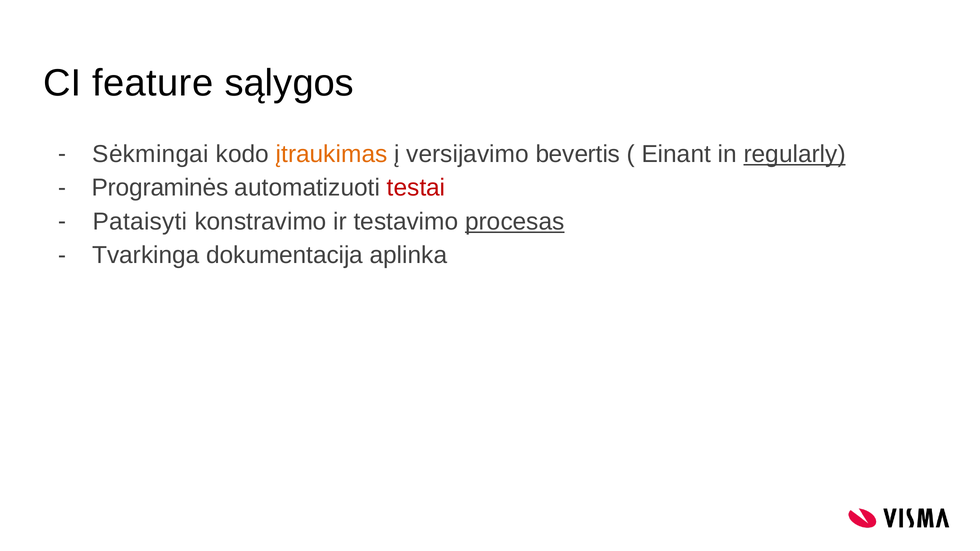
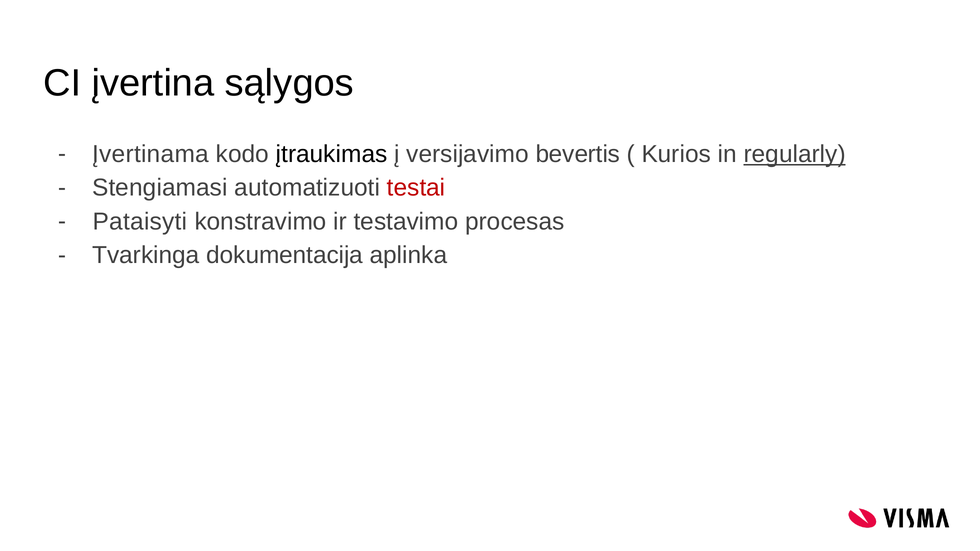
feature: feature -> įvertina (153, 83)
Sėkmingai: Sėkmingai -> Įvertinama (151, 154)
įtraukimas colour: orange -> black (332, 154)
Einant: Einant -> Kurios (676, 154)
Programinės: Programinės -> Stengiamasi (160, 188)
procesas underline: present -> none (515, 222)
